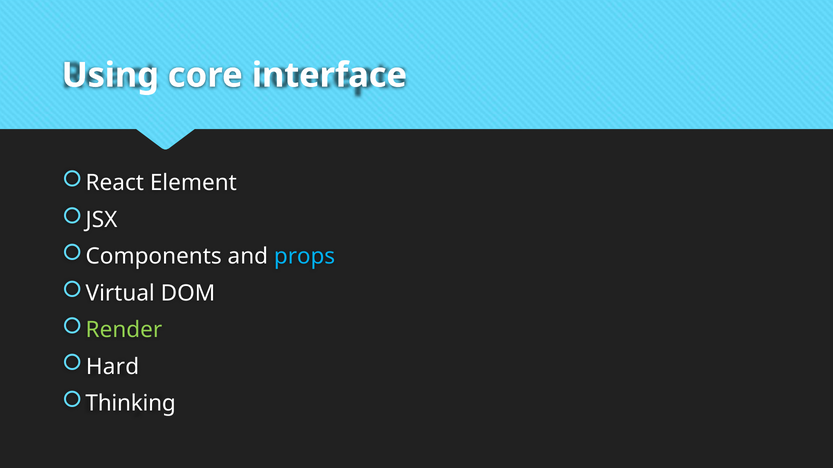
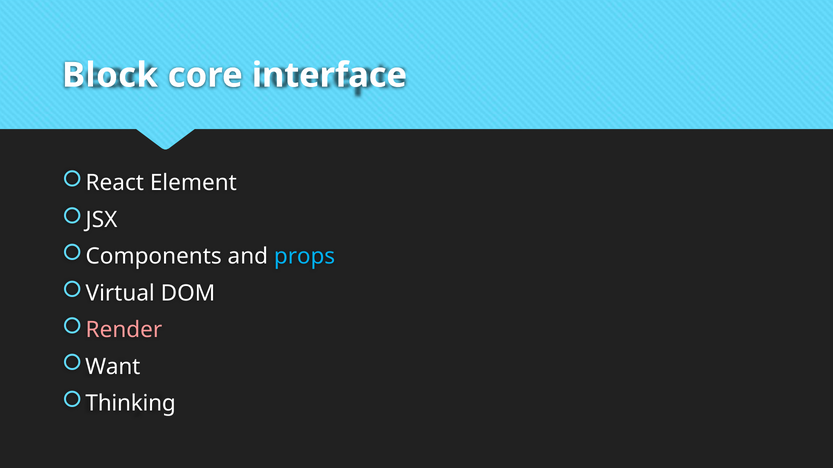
Using: Using -> Block (110, 75)
Render colour: light green -> pink (124, 330)
Hard: Hard -> Want (113, 367)
